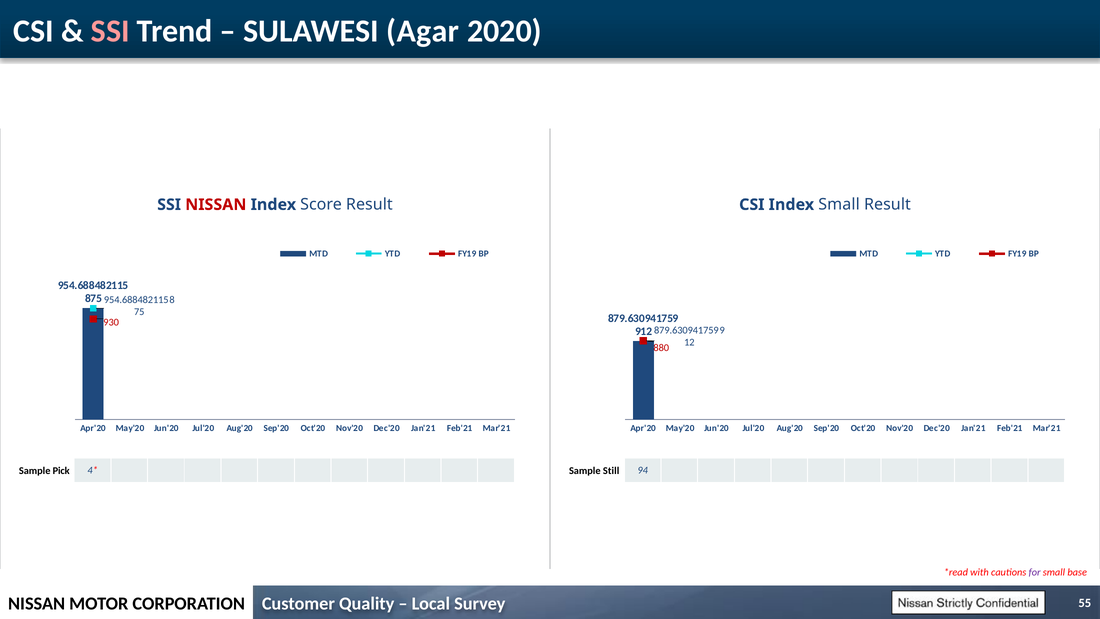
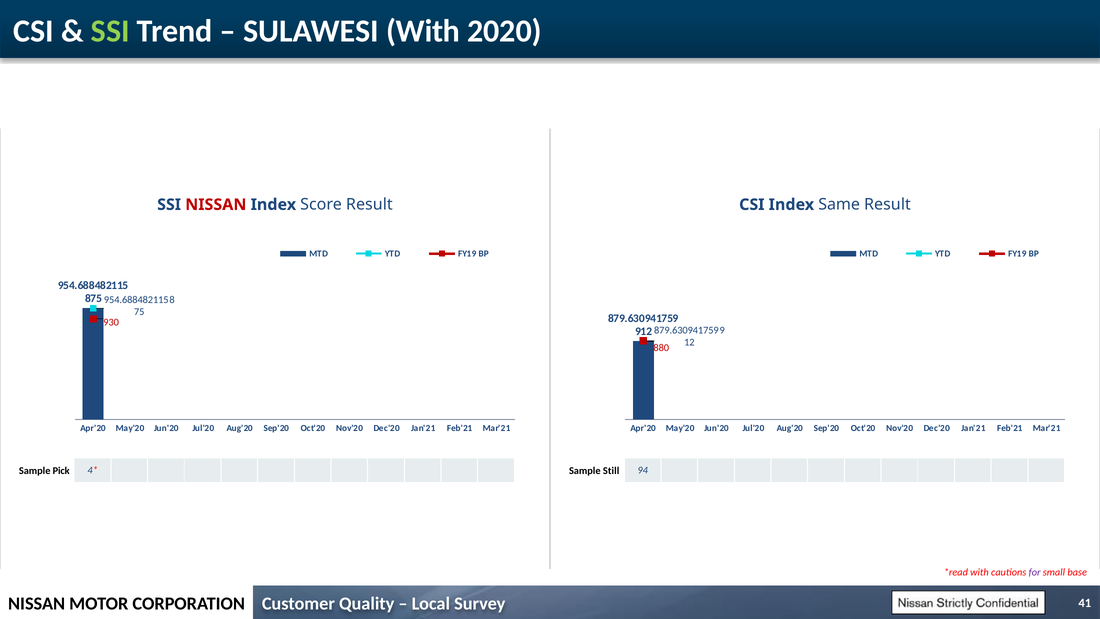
SSI colour: pink -> light green (110, 31)
SULAWESI Agar: Agar -> With (423, 31)
Index Small: Small -> Same (839, 205)
55: 55 -> 41 (1085, 603)
